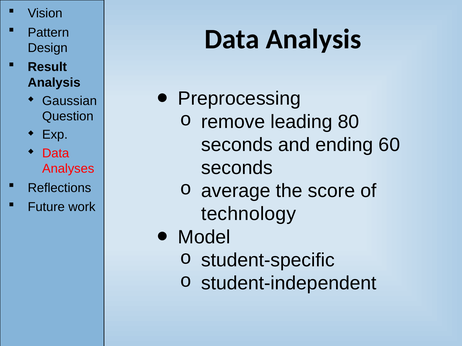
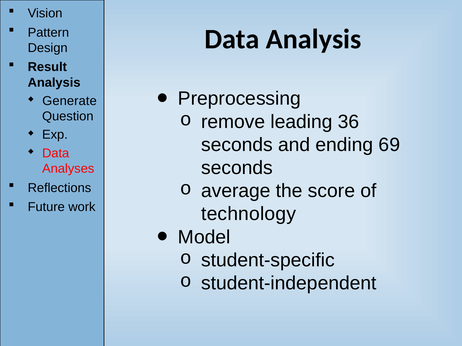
Gaussian: Gaussian -> Generate (70, 101)
80: 80 -> 36 (349, 122)
60: 60 -> 69 (389, 145)
